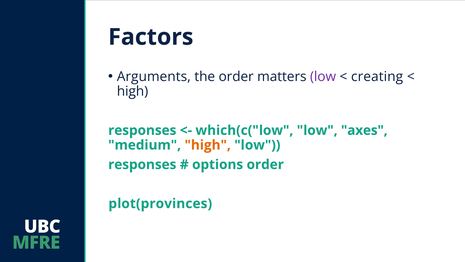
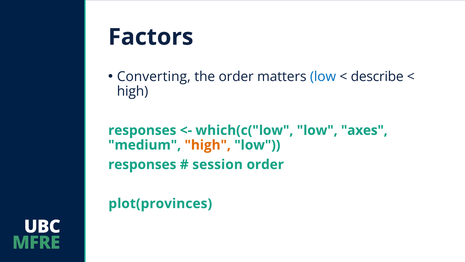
Arguments: Arguments -> Converting (154, 77)
low colour: purple -> blue (323, 77)
creating: creating -> describe (377, 77)
options: options -> session (218, 164)
